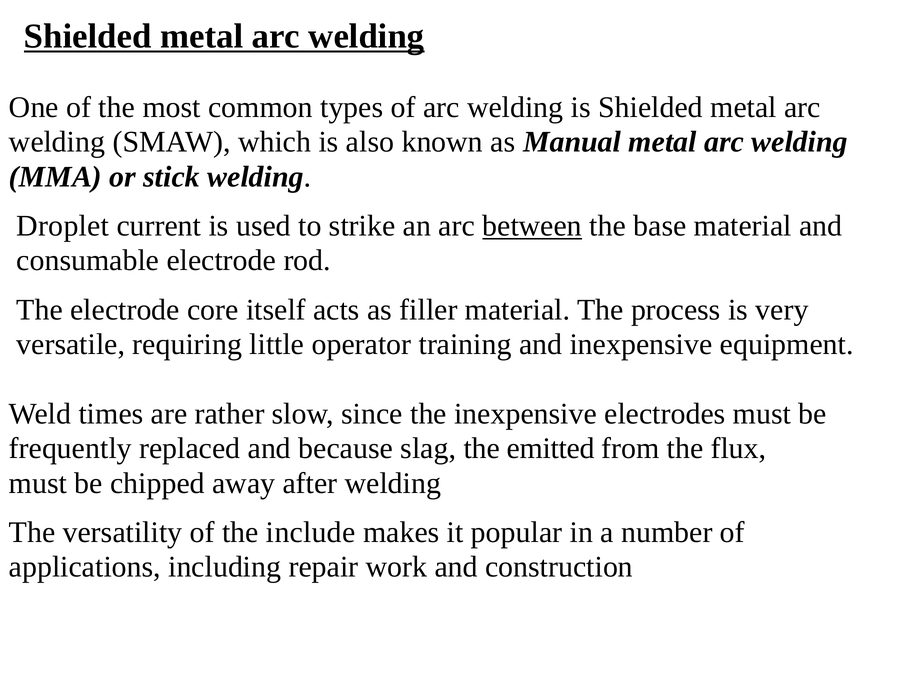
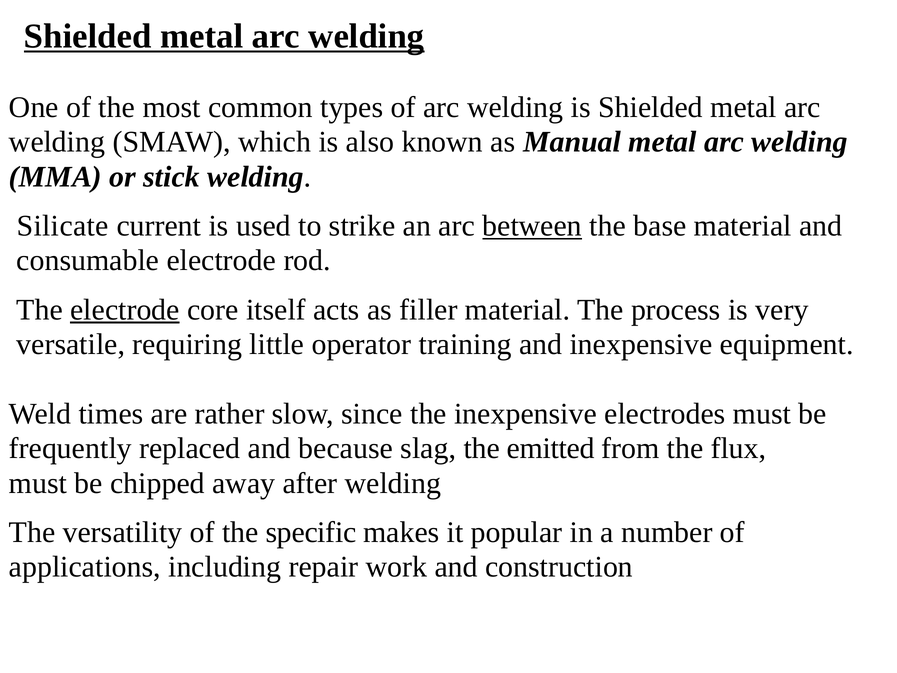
Droplet: Droplet -> Silicate (63, 226)
electrode underline: none -> present (125, 310)
include: include -> specific (311, 532)
